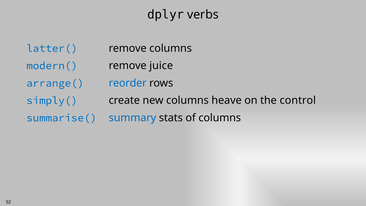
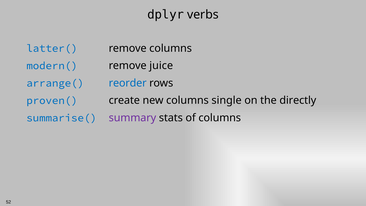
simply(: simply( -> proven( (52, 100)
heave: heave -> single (227, 100)
control: control -> directly (298, 100)
summary colour: blue -> purple (132, 118)
